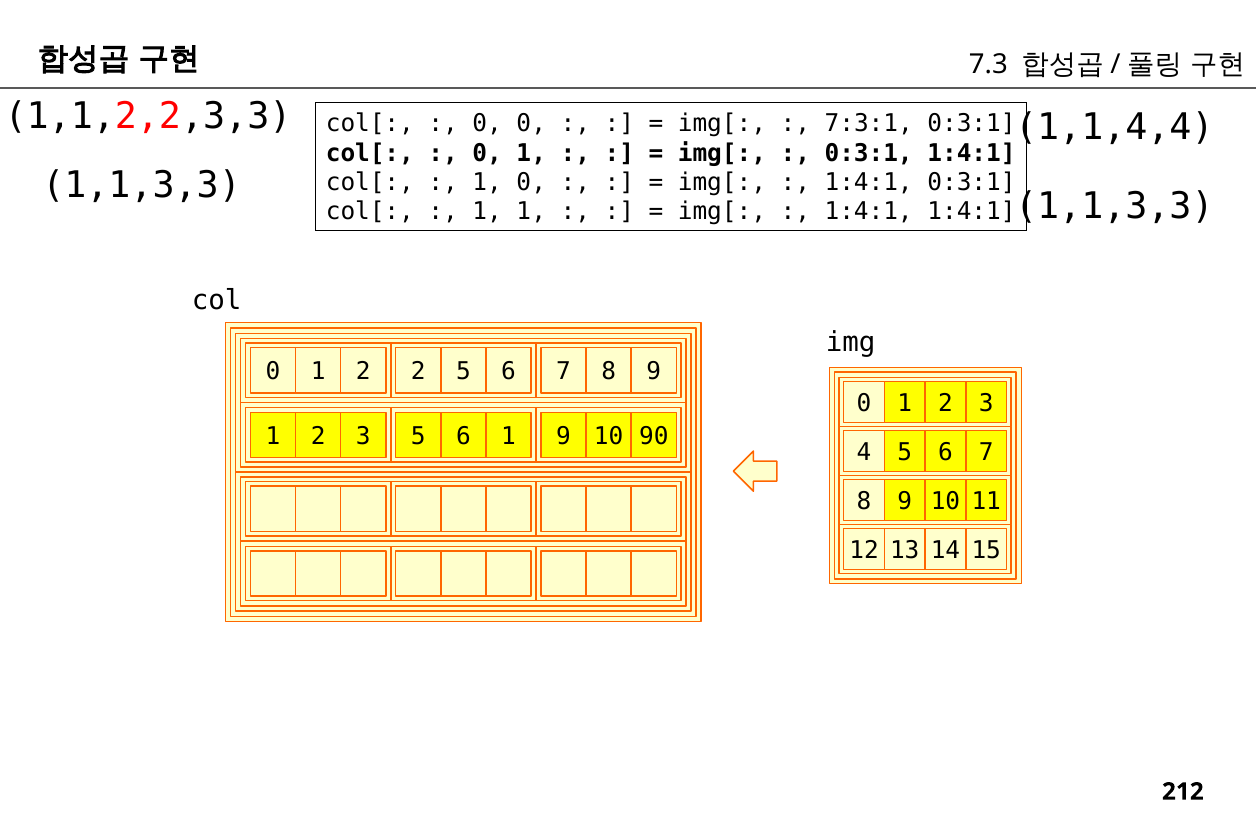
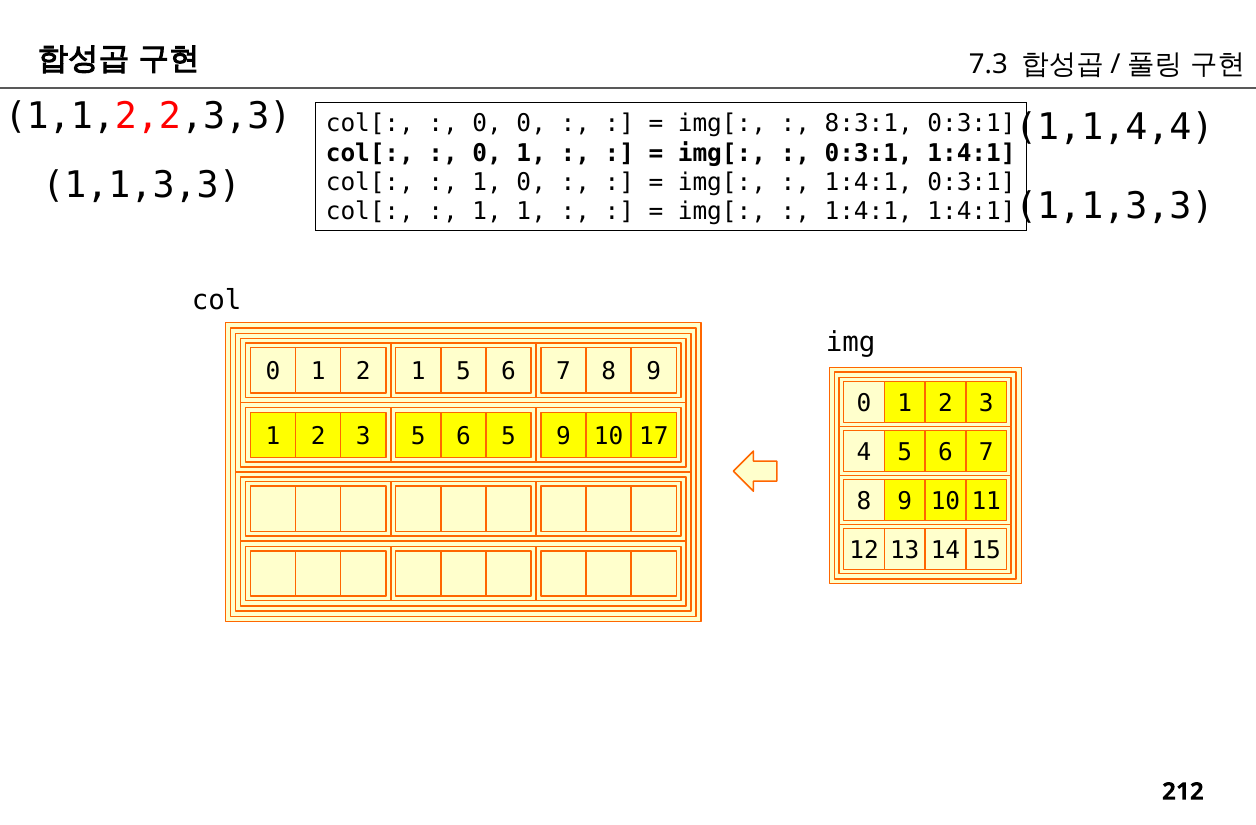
7:3:1: 7:3:1 -> 8:3:1 (869, 124)
2 2: 2 -> 1 (418, 372)
6 1: 1 -> 5 (509, 437)
90: 90 -> 17 (654, 437)
